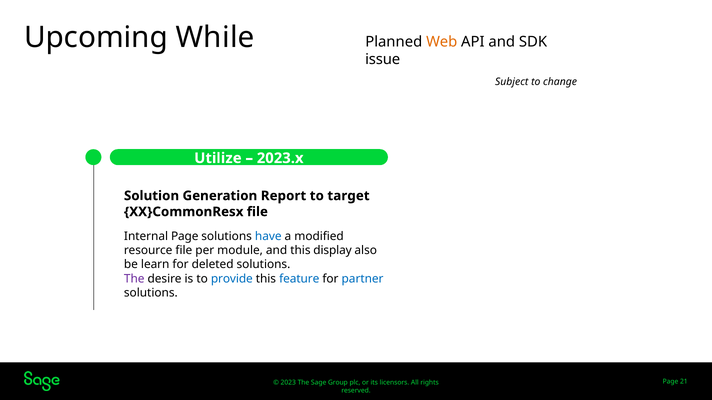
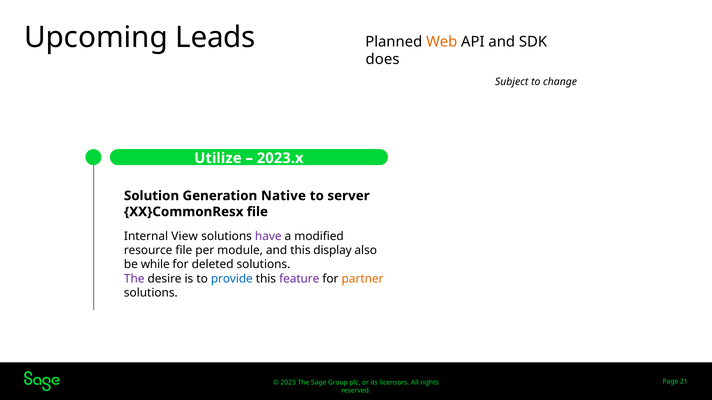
While: While -> Leads (215, 37)
issue: issue -> does (383, 60)
Report: Report -> Native (283, 196)
target: target -> server (349, 196)
Internal Page: Page -> View (185, 236)
have colour: blue -> purple (268, 236)
learn: learn -> while (155, 265)
feature colour: blue -> purple (299, 279)
partner colour: blue -> orange (363, 279)
